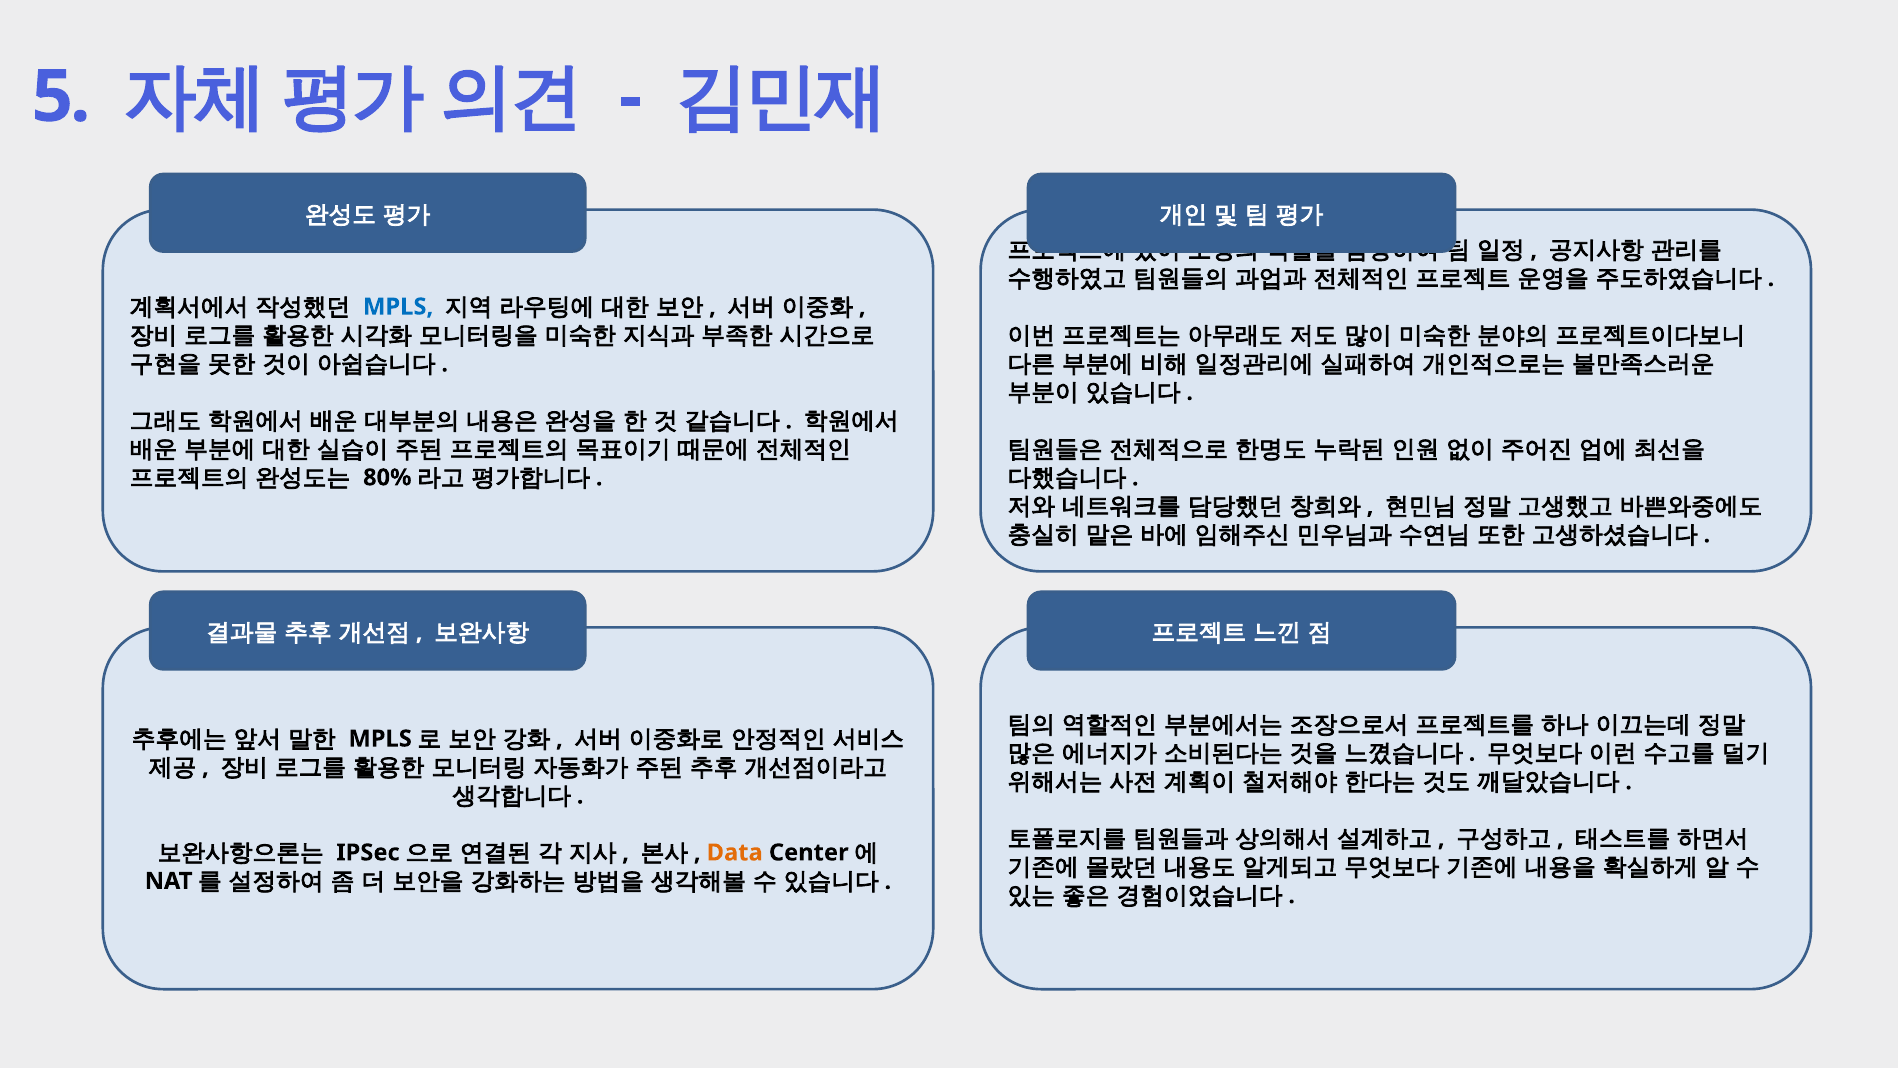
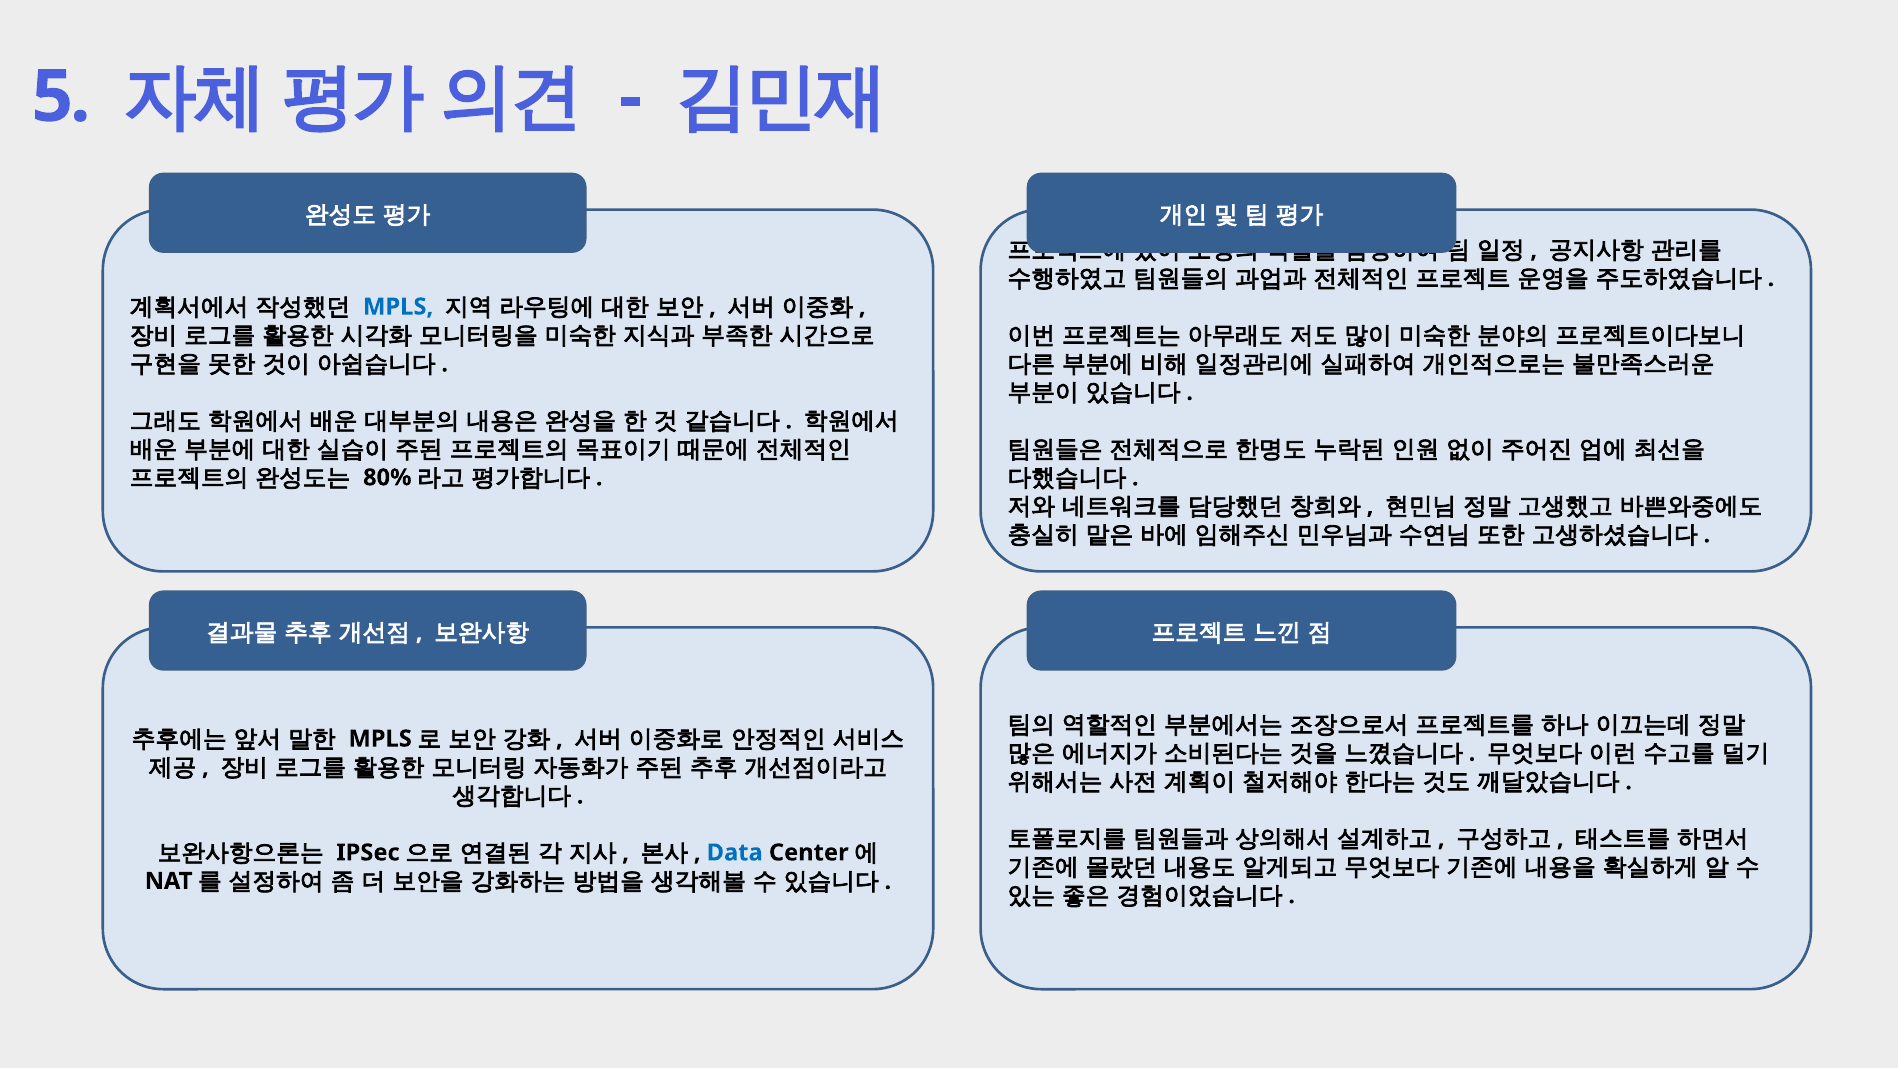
Data colour: orange -> blue (735, 852)
